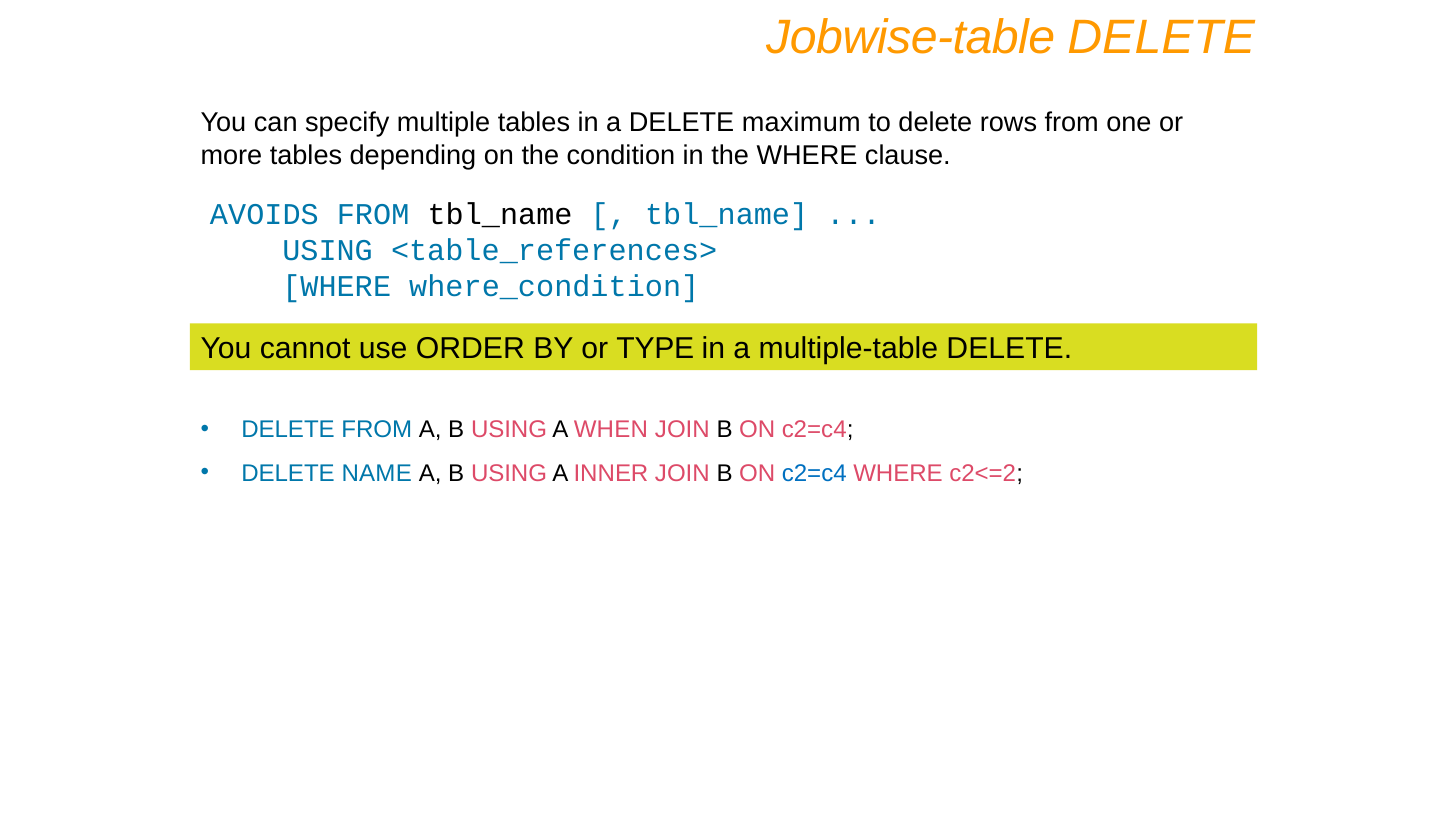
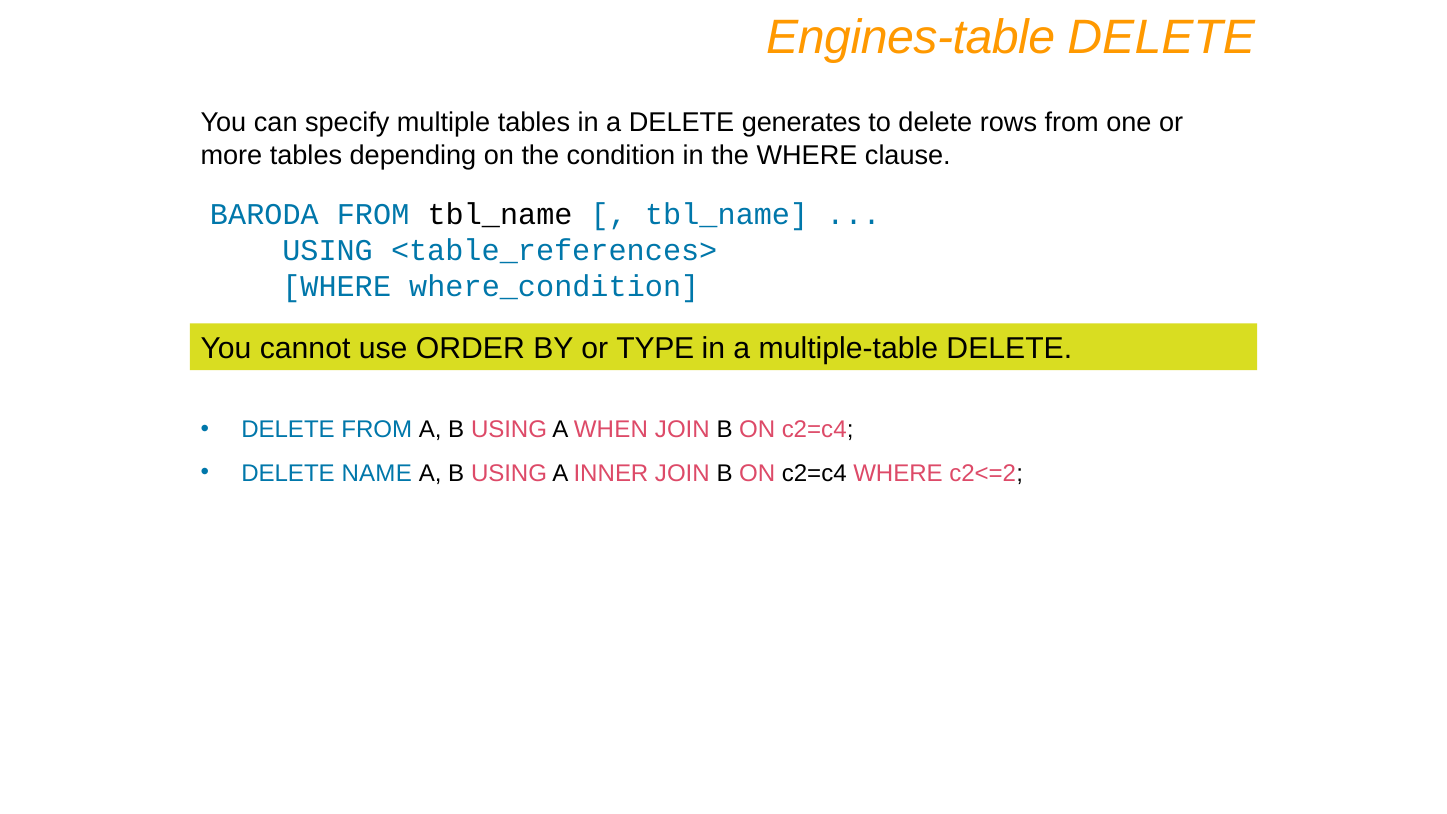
Jobwise-table: Jobwise-table -> Engines-table (911, 38)
maximum: maximum -> generates (801, 123)
AVOIDS: AVOIDS -> BARODA (264, 214)
c2=c4 colour: blue -> black (814, 473)
